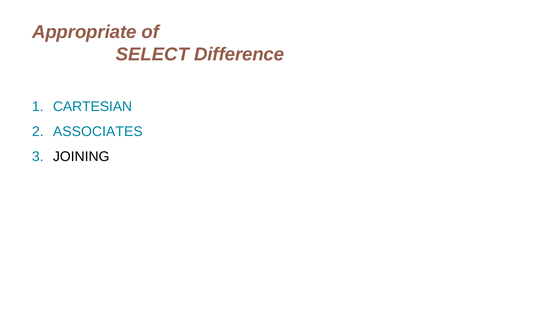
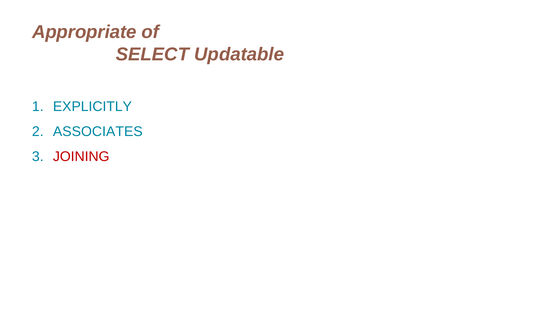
Difference: Difference -> Updatable (239, 54)
CARTESIAN: CARTESIAN -> EXPLICITLY (92, 106)
JOINING colour: black -> red (81, 157)
